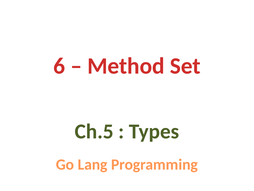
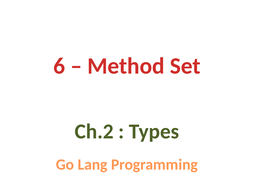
Ch.5: Ch.5 -> Ch.2 (94, 131)
